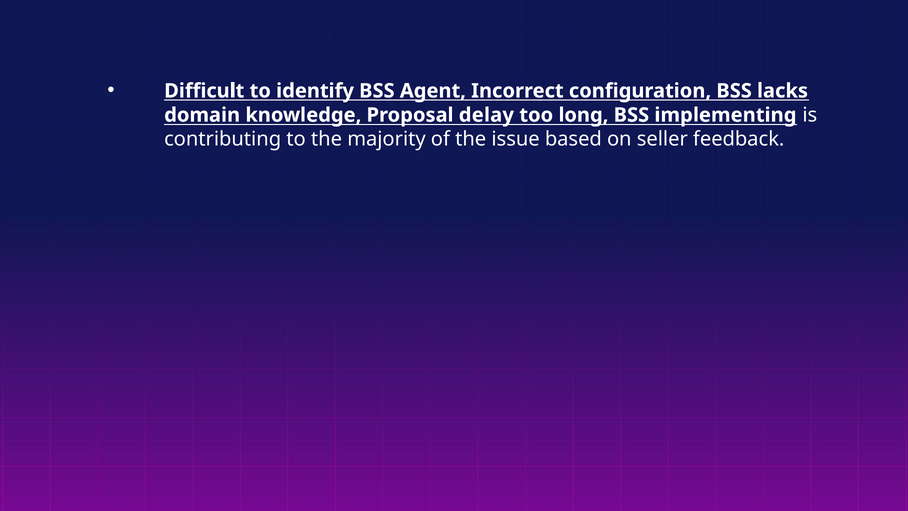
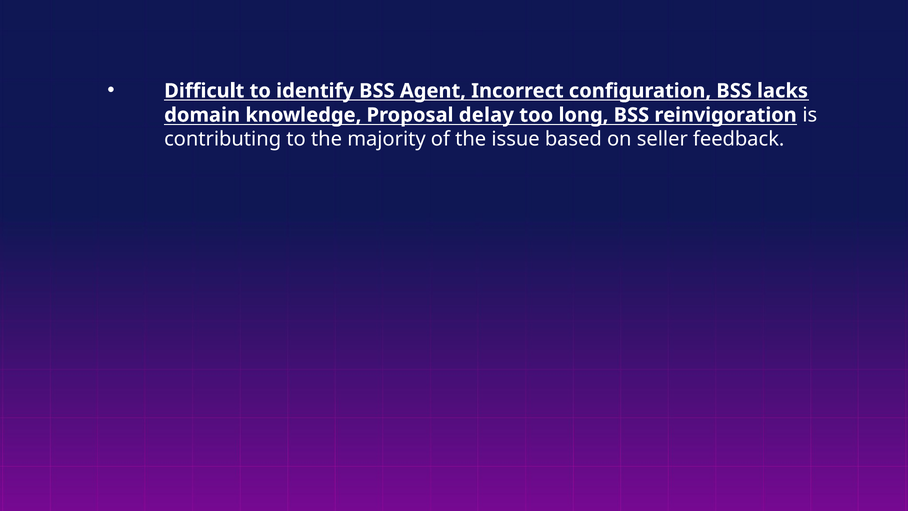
implementing: implementing -> reinvigoration (726, 115)
